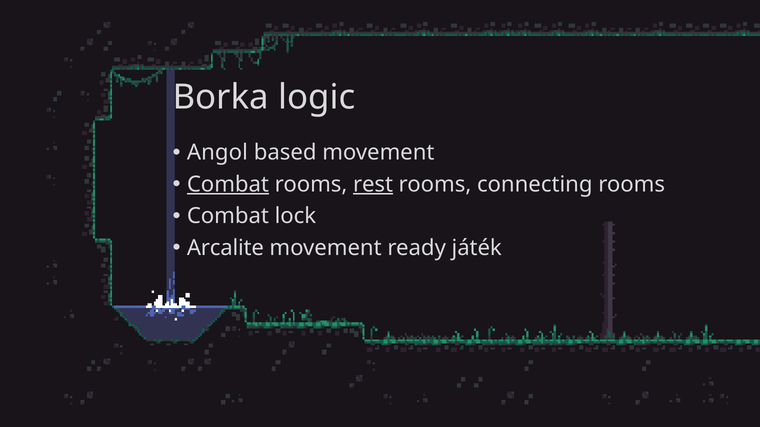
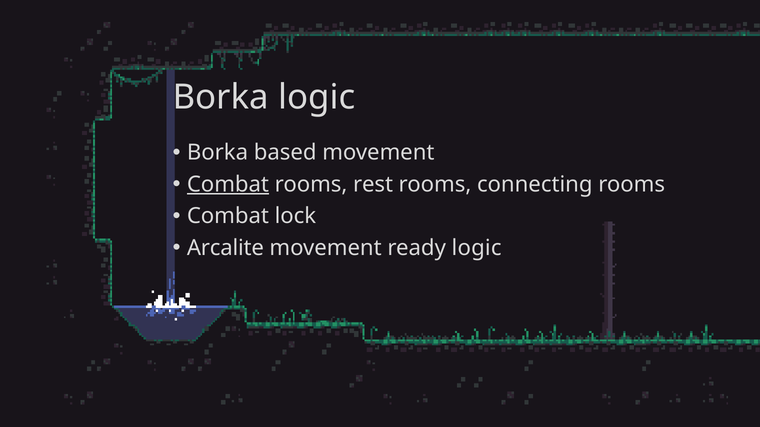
Angol: Angol -> Borka (217, 153)
rest underline: present -> none (373, 185)
ready játék: játék -> logic (477, 248)
